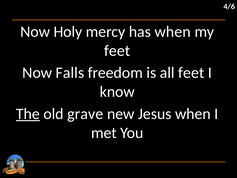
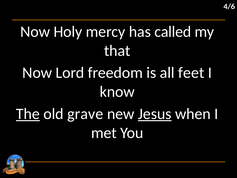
has when: when -> called (173, 32)
feet: feet -> that (117, 51)
Falls: Falls -> Lord (70, 73)
Jesus underline: none -> present (155, 114)
